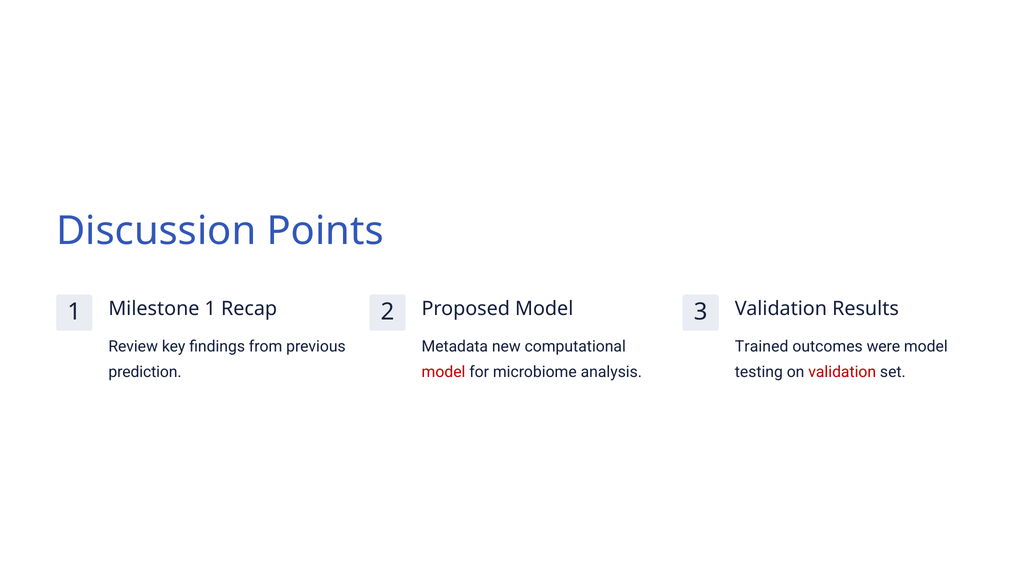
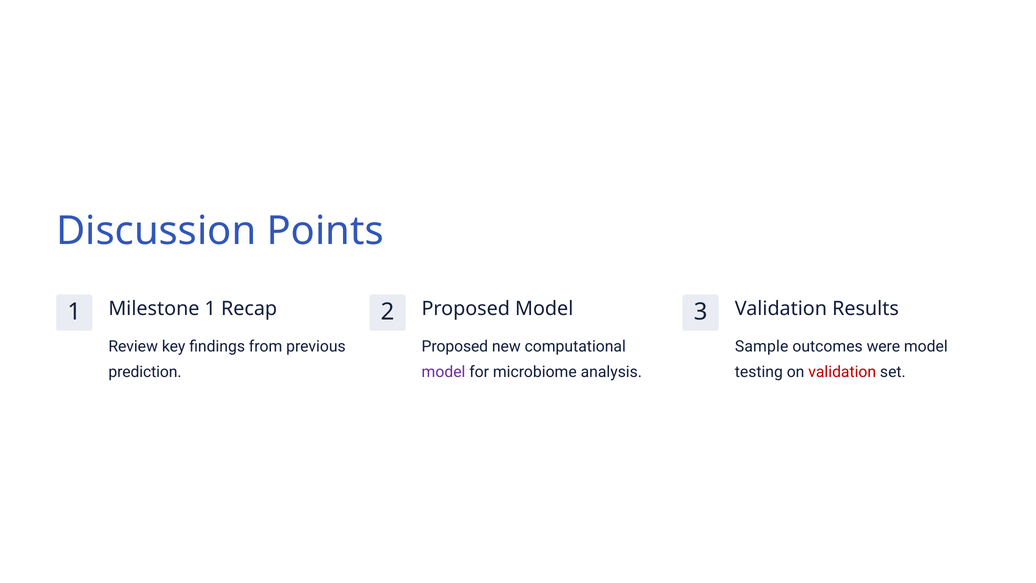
Metadata: Metadata -> Proposed (455, 346)
Trained: Trained -> Sample (762, 346)
model colour: red -> purple (444, 372)
